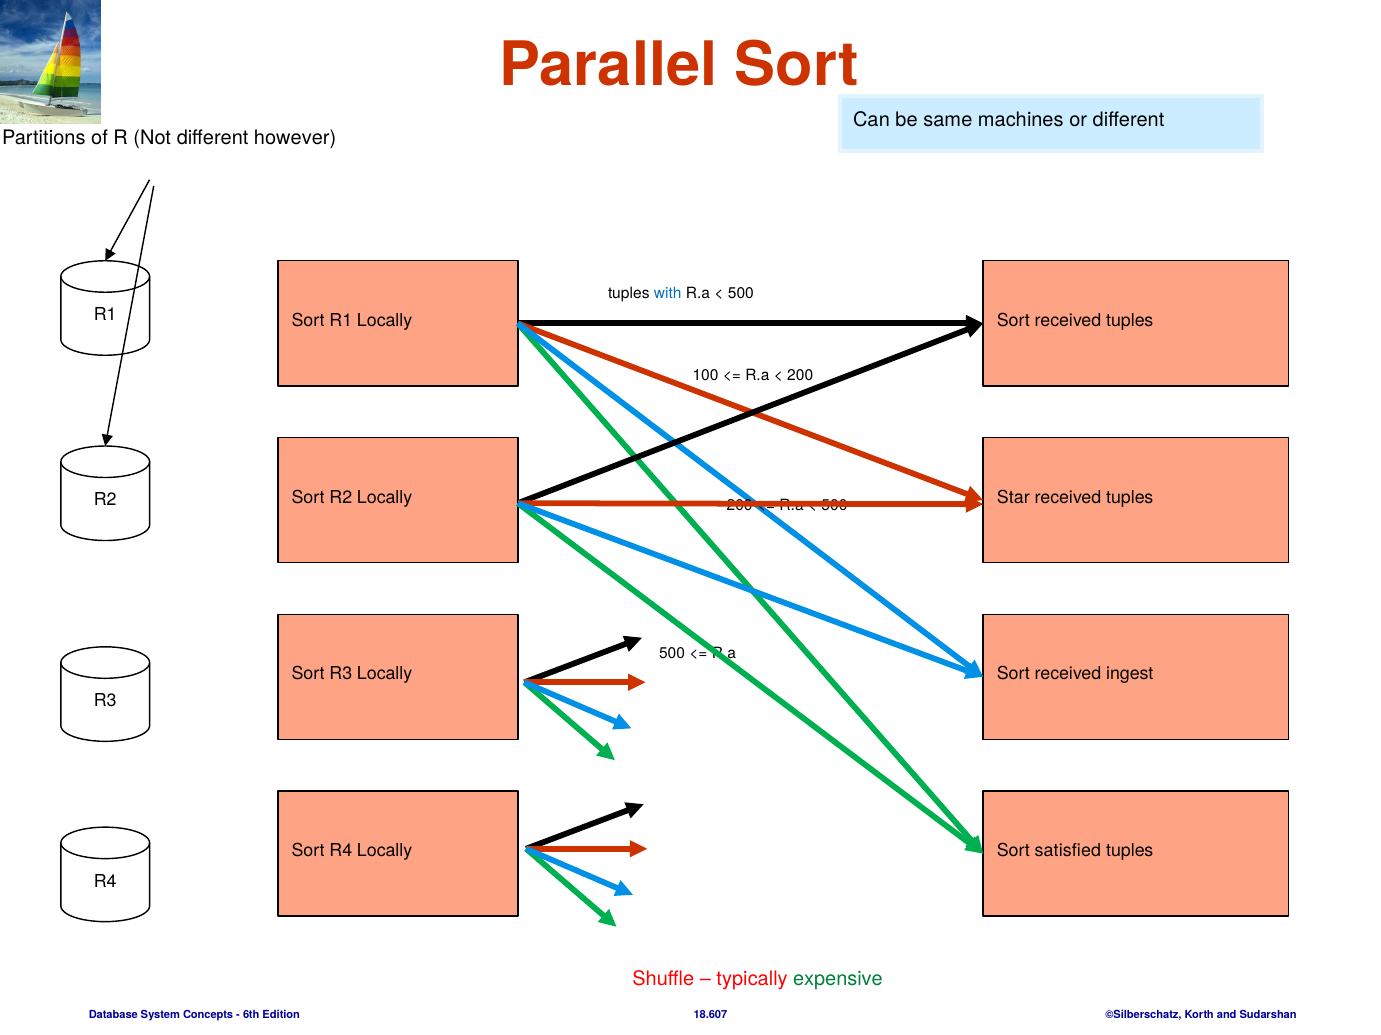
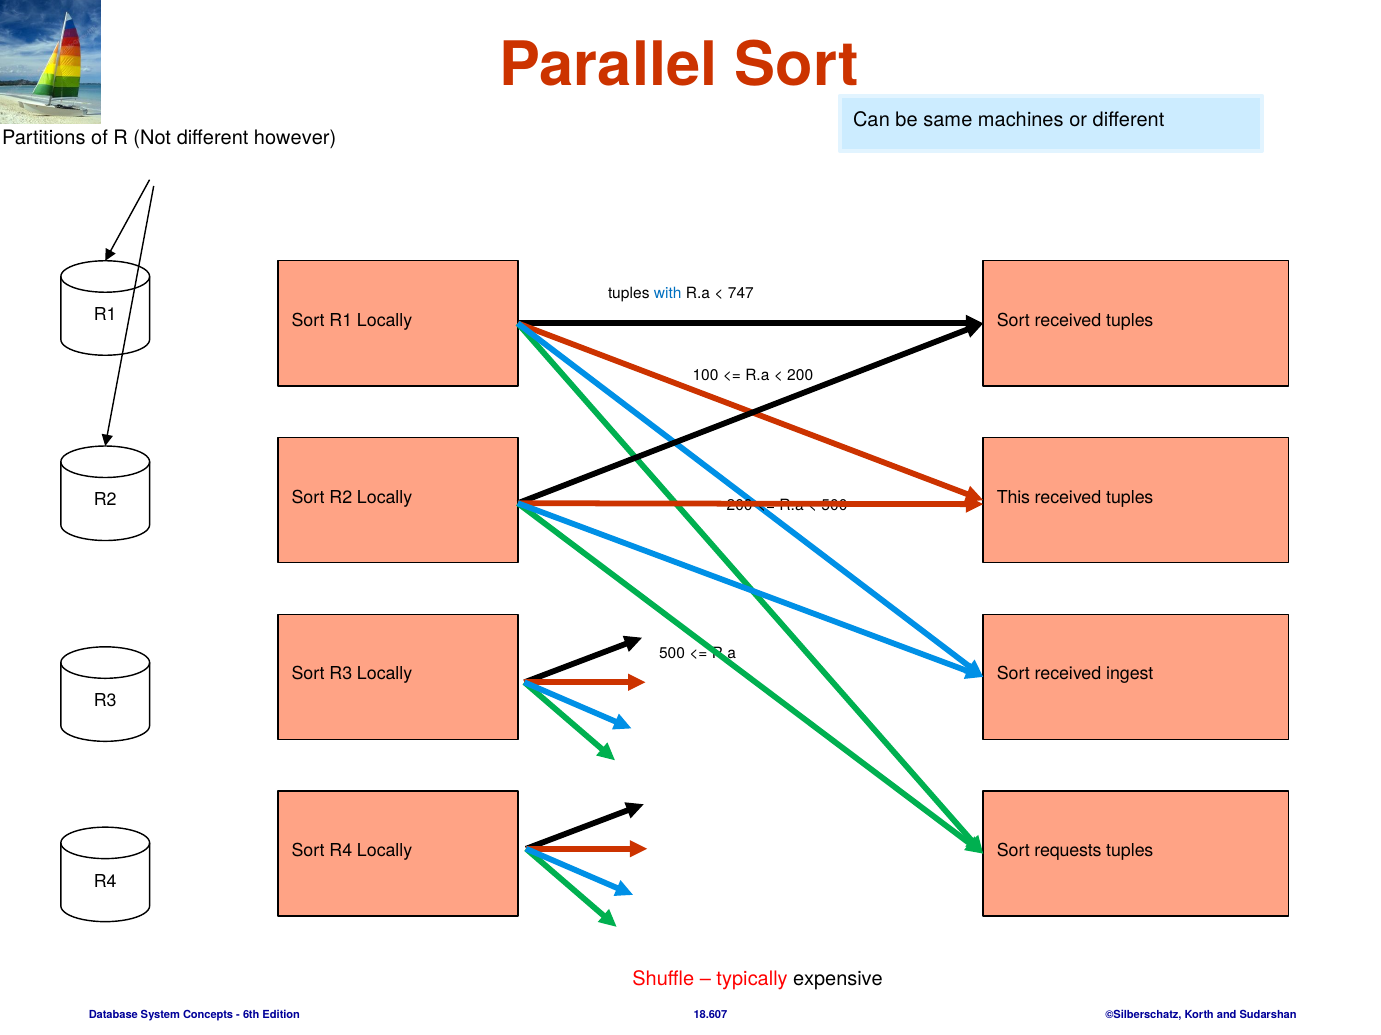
500: 500 -> 747 (741, 294)
Star: Star -> This (1013, 498)
satisfied: satisfied -> requests (1068, 851)
expensive colour: green -> black (838, 980)
